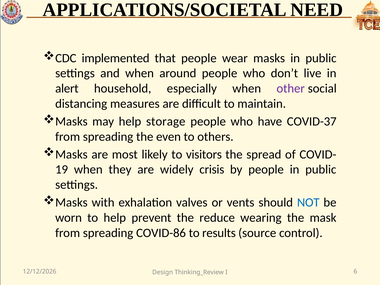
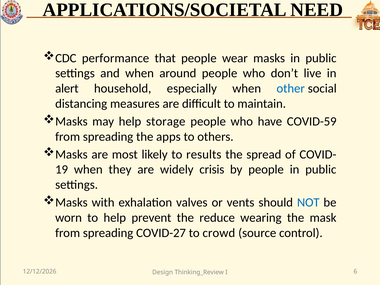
implemented: implemented -> performance (116, 58)
other colour: purple -> blue (291, 88)
COVID-37: COVID-37 -> COVID-59 (312, 121)
even: even -> apps (168, 137)
visitors: visitors -> results (204, 154)
COVID-86: COVID-86 -> COVID-27 (161, 233)
results: results -> crowd (219, 233)
